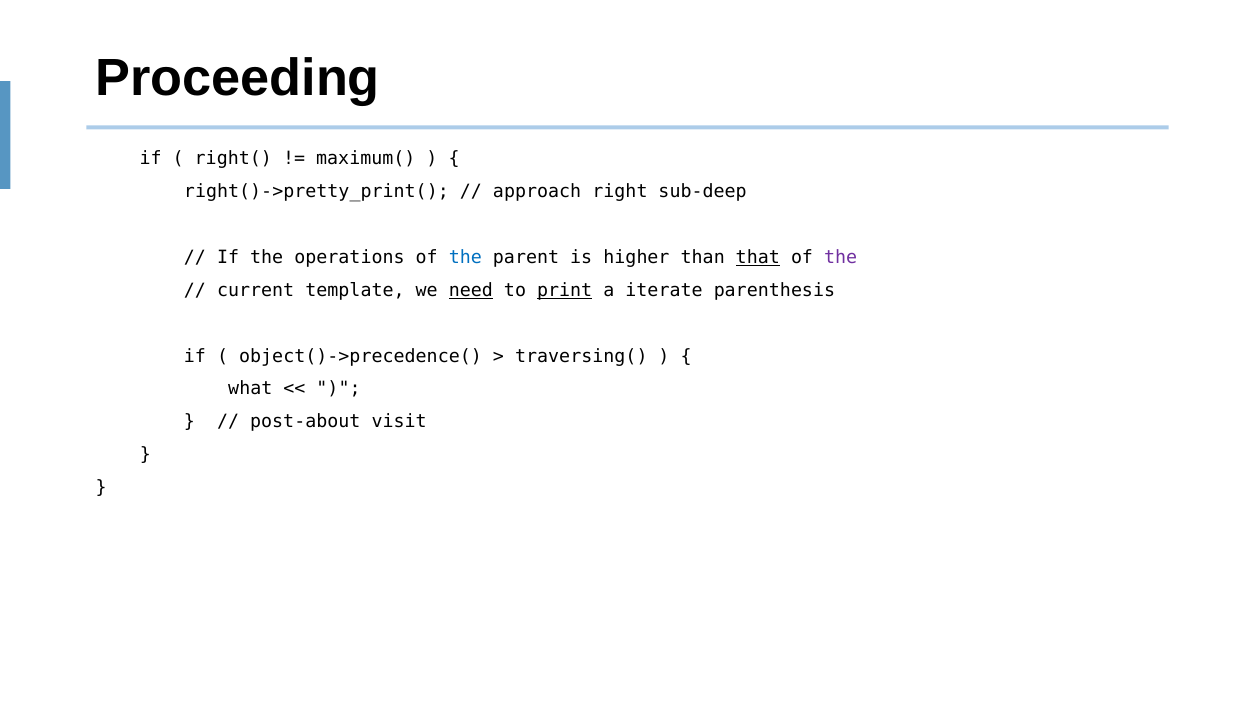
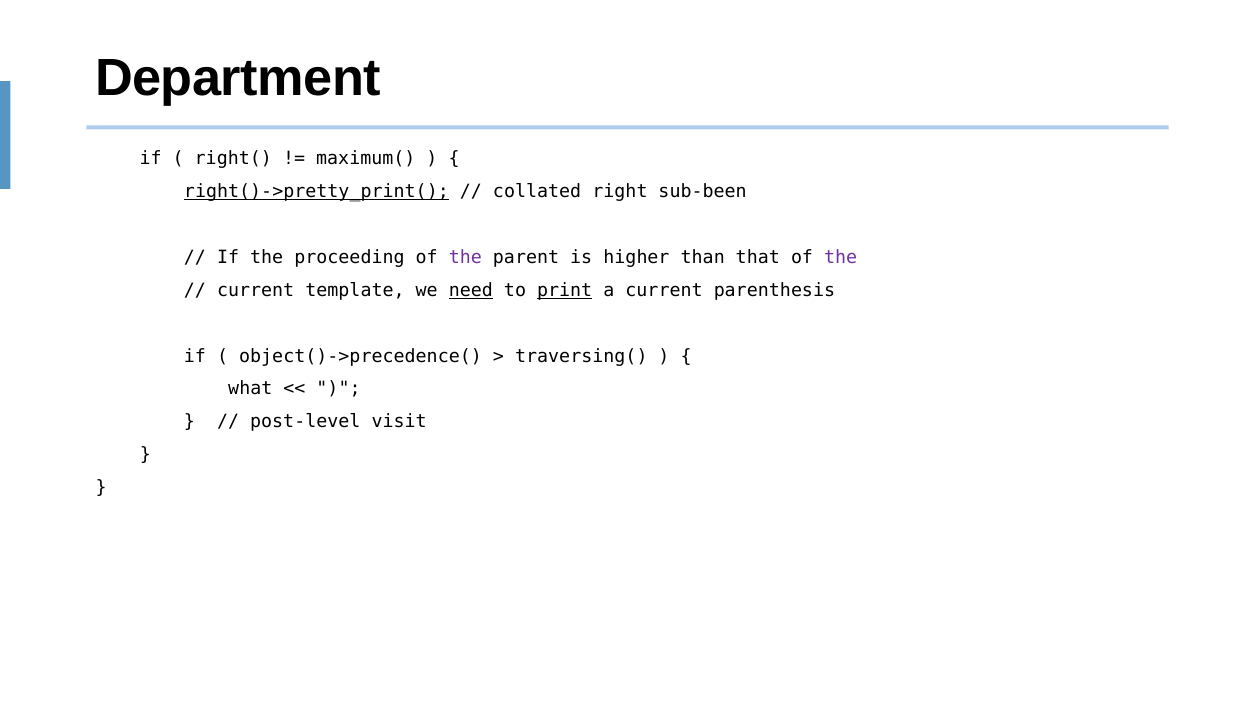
Proceeding: Proceeding -> Department (238, 78)
right()->pretty_print( underline: none -> present (316, 192)
approach: approach -> collated (537, 192)
sub-deep: sub-deep -> sub-been (703, 192)
operations: operations -> proceeding (349, 257)
the colour: blue -> purple (465, 257)
that underline: present -> none (758, 257)
a iterate: iterate -> current (664, 290)
post-about: post-about -> post-level (305, 422)
